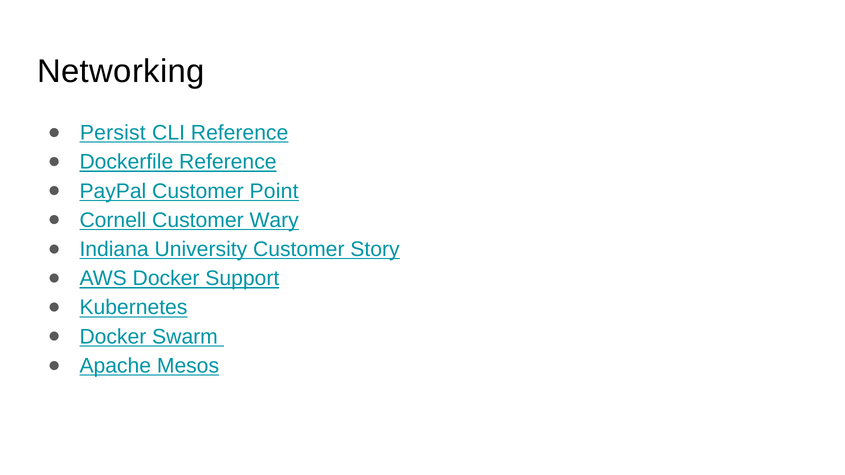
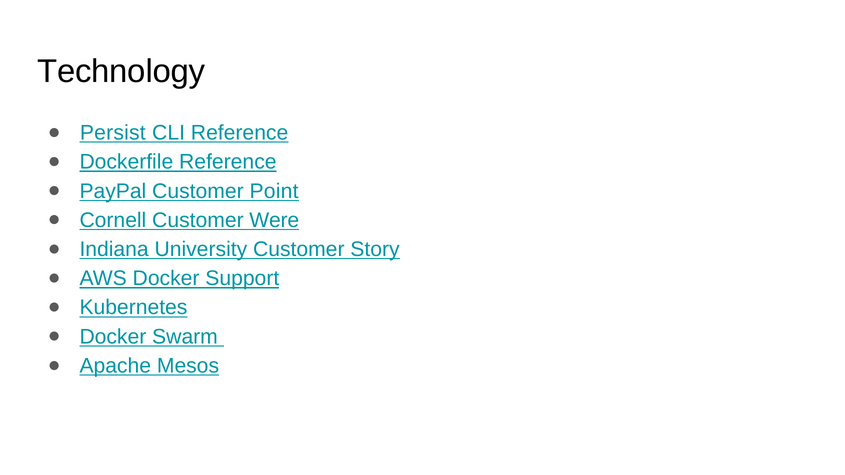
Networking: Networking -> Technology (121, 72)
Wary: Wary -> Were (274, 220)
